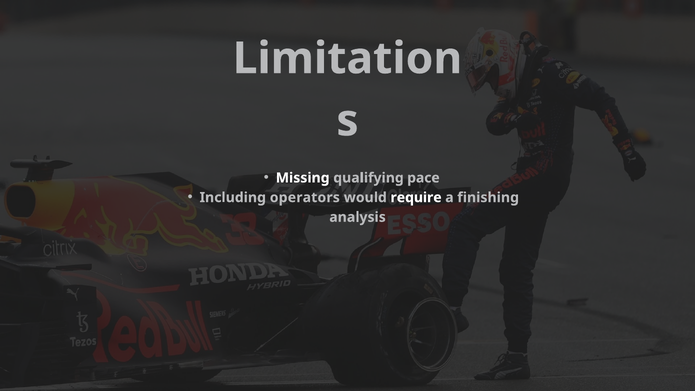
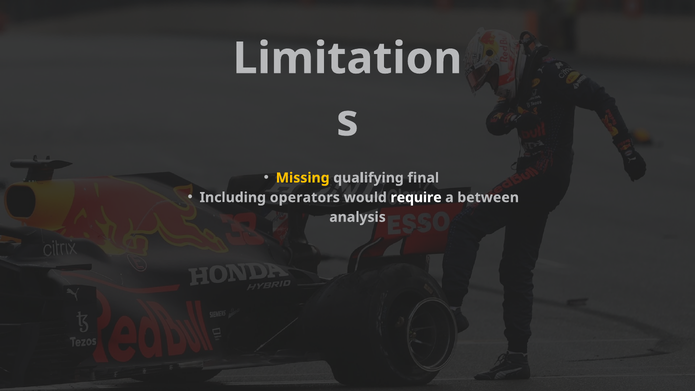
Missing colour: white -> yellow (303, 178)
pace: pace -> final (423, 178)
finishing: finishing -> between (488, 197)
